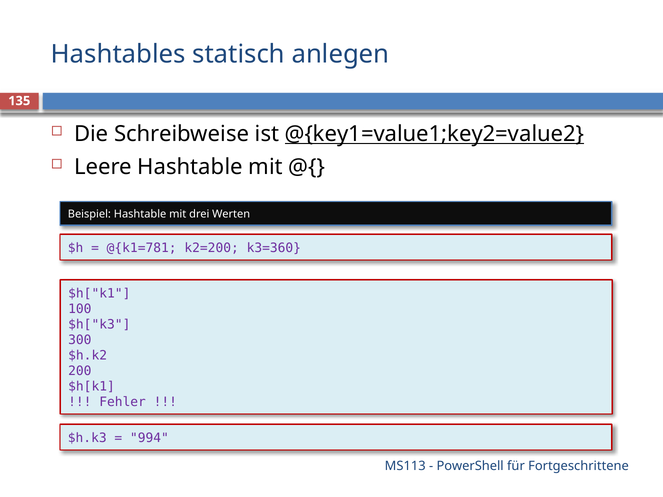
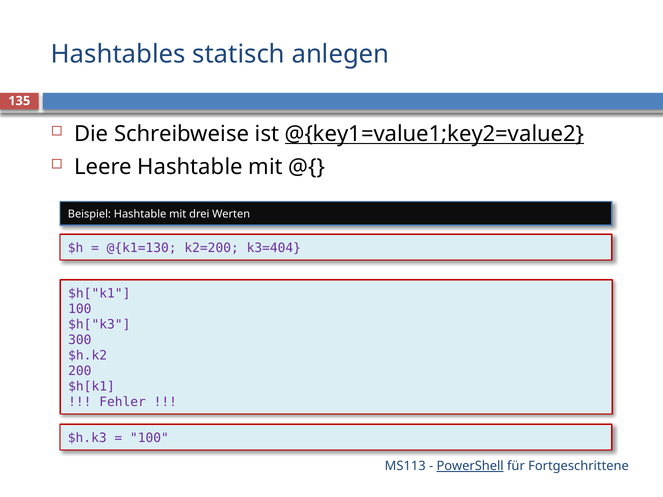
@{k1=781: @{k1=781 -> @{k1=130 (142, 248)
k3=360: k3=360 -> k3=404 (274, 248)
994: 994 -> 100 (149, 438)
PowerShell underline: none -> present (470, 466)
